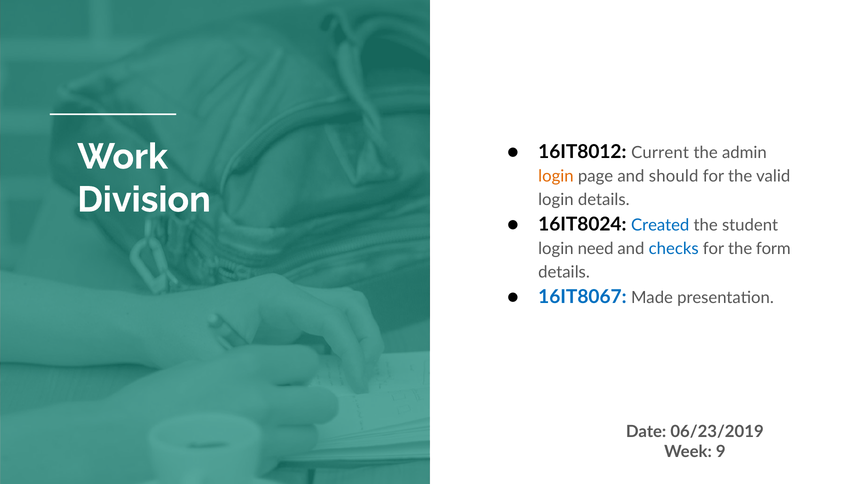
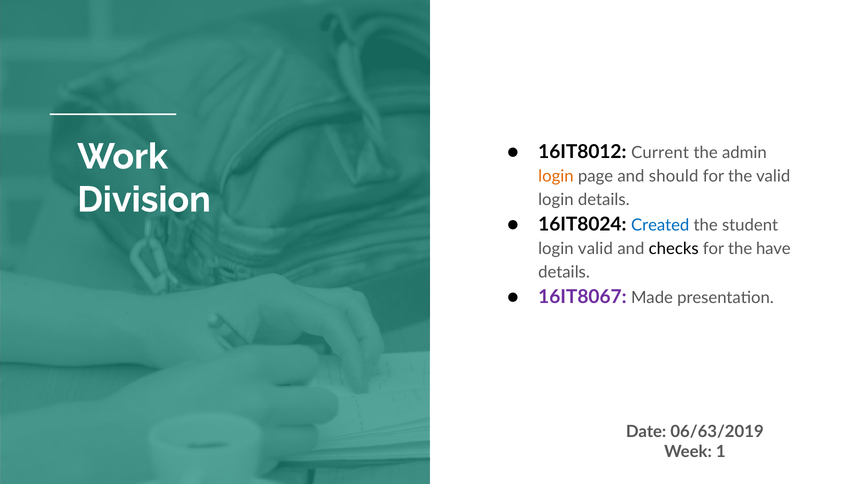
login need: need -> valid (595, 249)
checks colour: blue -> black (674, 249)
form: form -> have (773, 249)
16IT8067 colour: blue -> purple (582, 297)
06/23/2019: 06/23/2019 -> 06/63/2019 (717, 432)
9: 9 -> 1 (721, 452)
